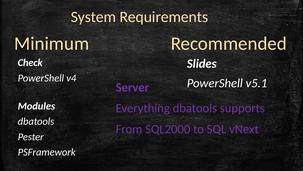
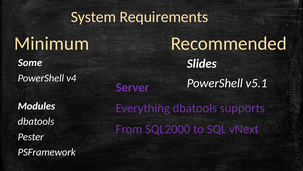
Check: Check -> Some (30, 63)
